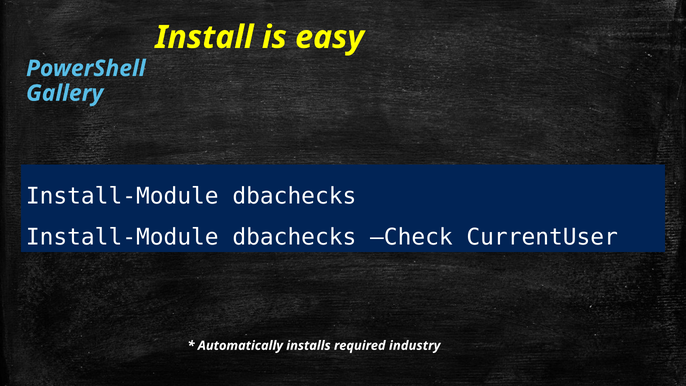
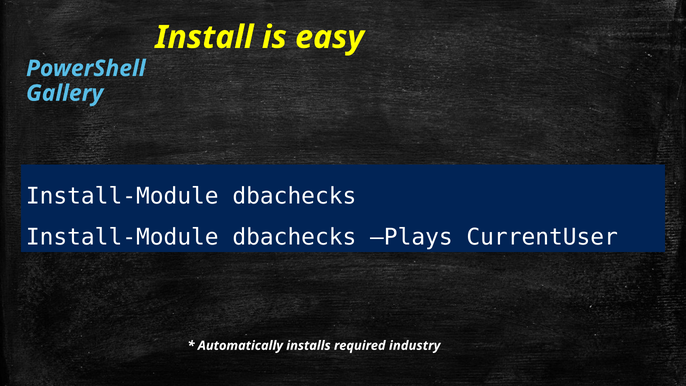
Check: Check -> Plays (411, 237)
